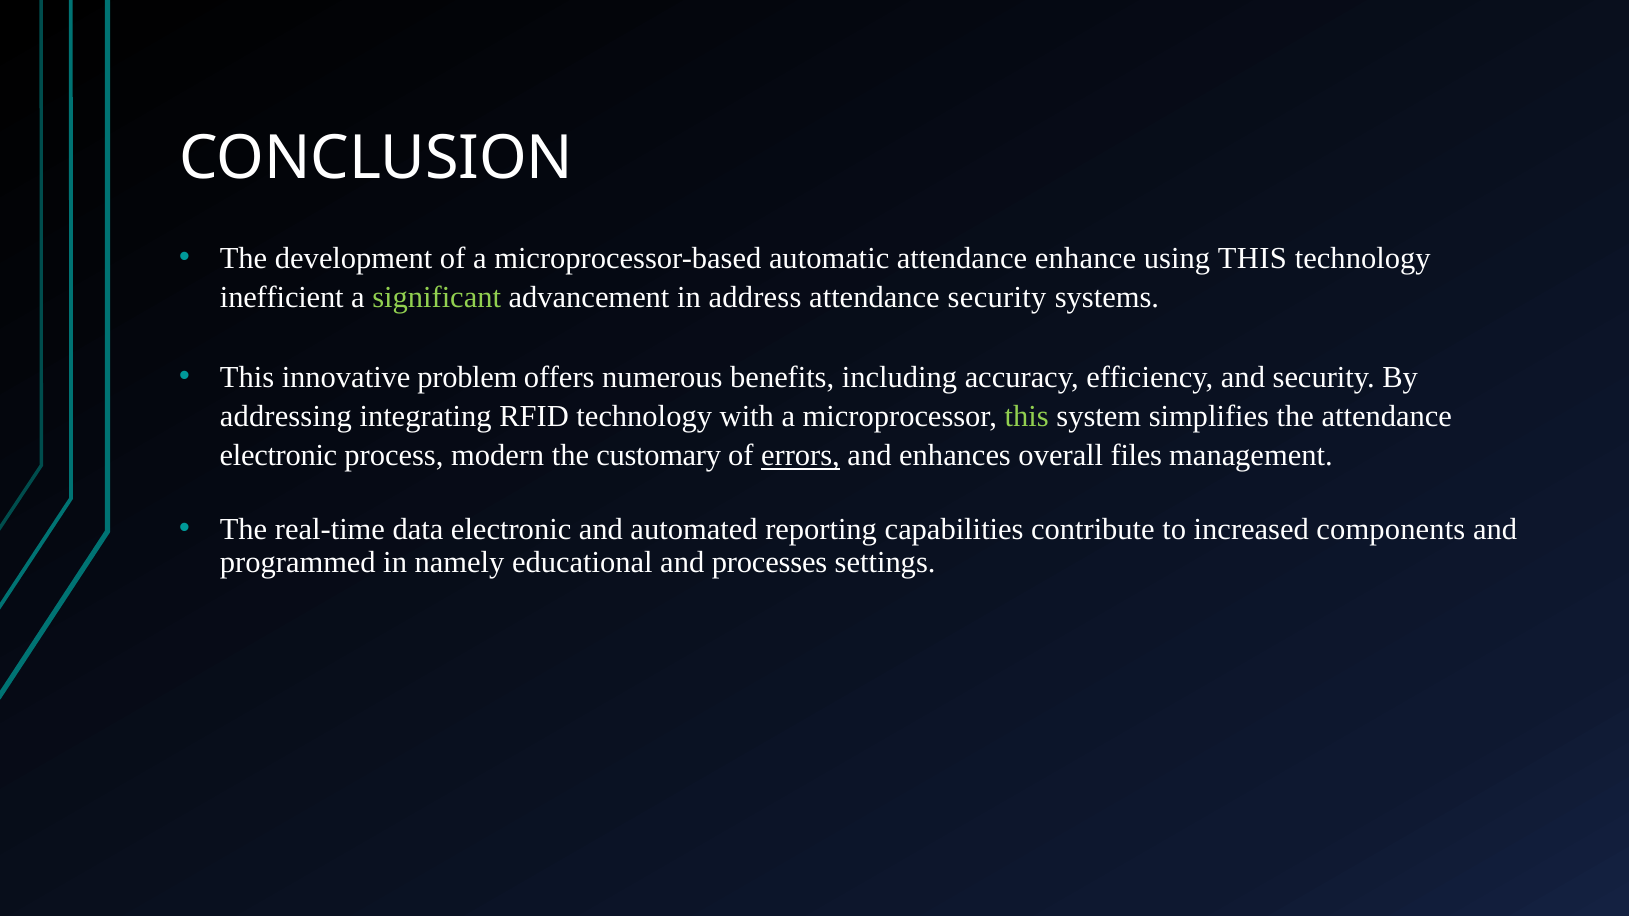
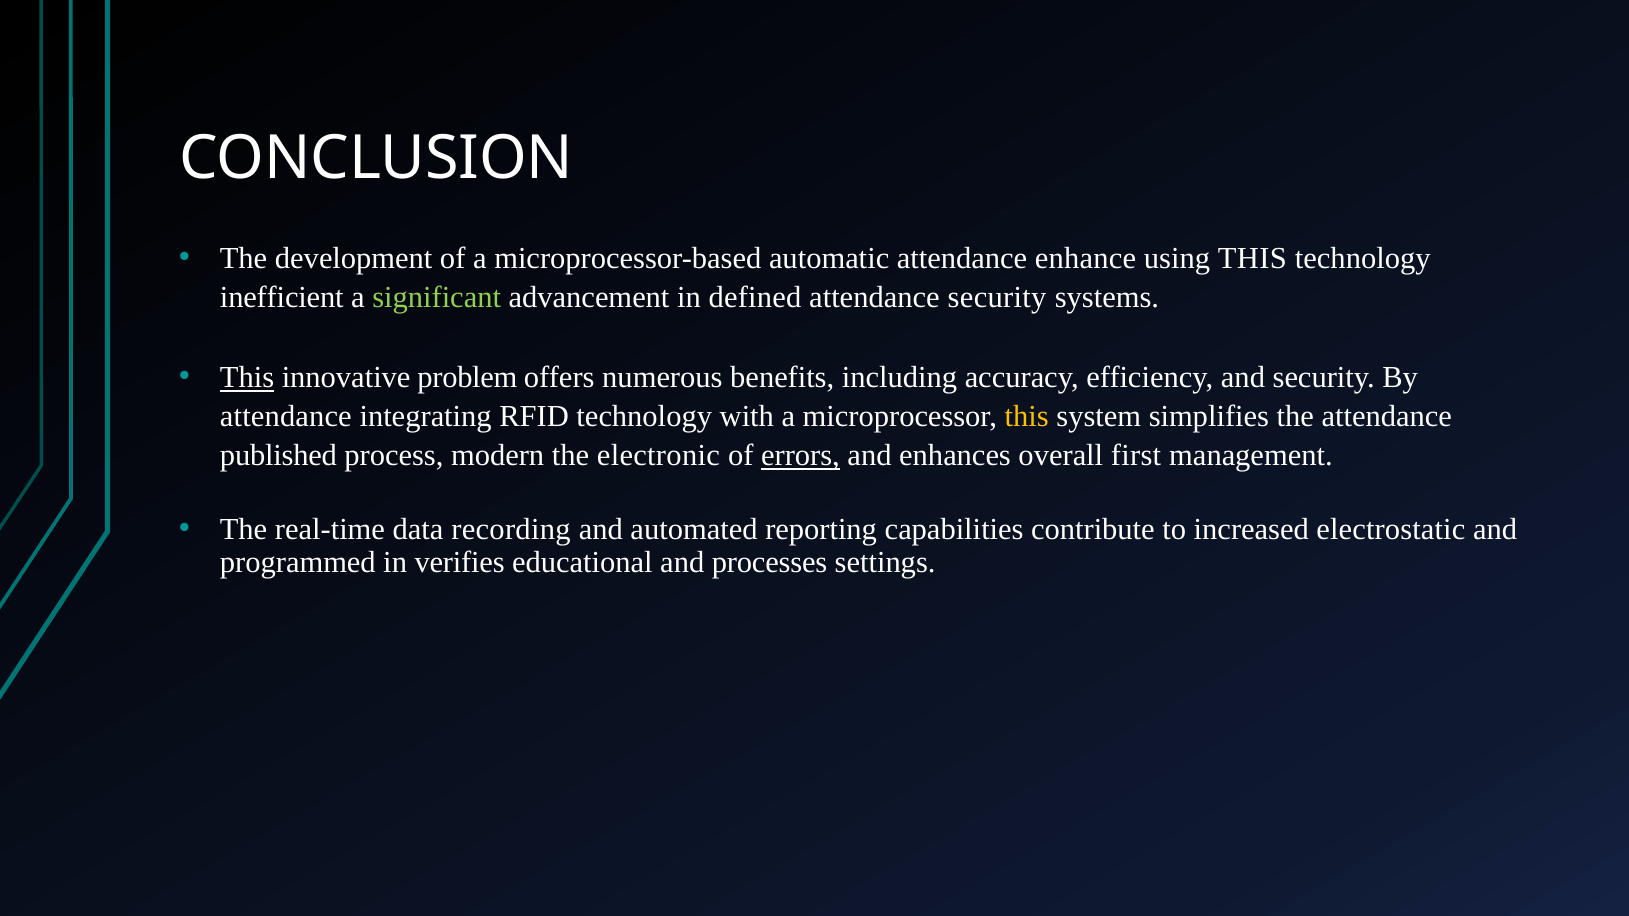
address: address -> defined (755, 298)
This underline: none -> present (247, 378)
addressing: addressing -> attendance (286, 417)
this colour: light green -> yellow (1027, 417)
electronic: electronic -> published (278, 456)
customary: customary -> electronic (658, 456)
files: files -> first (1136, 456)
data electronic: electronic -> recording (511, 529)
components: components -> electrostatic (1391, 529)
namely: namely -> verifies (460, 562)
